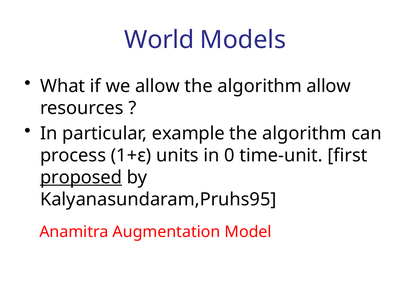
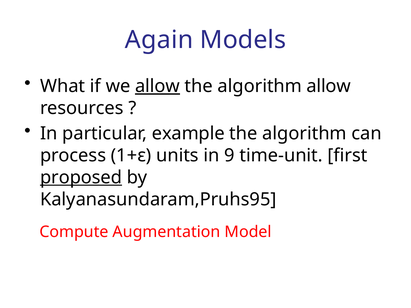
World: World -> Again (159, 40)
allow underline: none -> present (158, 86)
0: 0 -> 9 (229, 156)
Anamitra: Anamitra -> Compute (74, 232)
